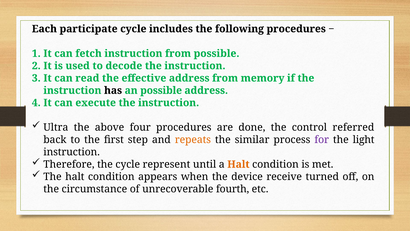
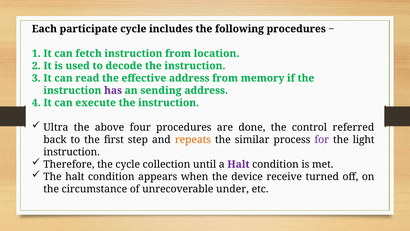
from possible: possible -> location (217, 53)
has colour: black -> purple (113, 90)
an possible: possible -> sending (161, 90)
represent: represent -> collection (166, 164)
Halt colour: orange -> purple (238, 164)
fourth: fourth -> under (232, 189)
